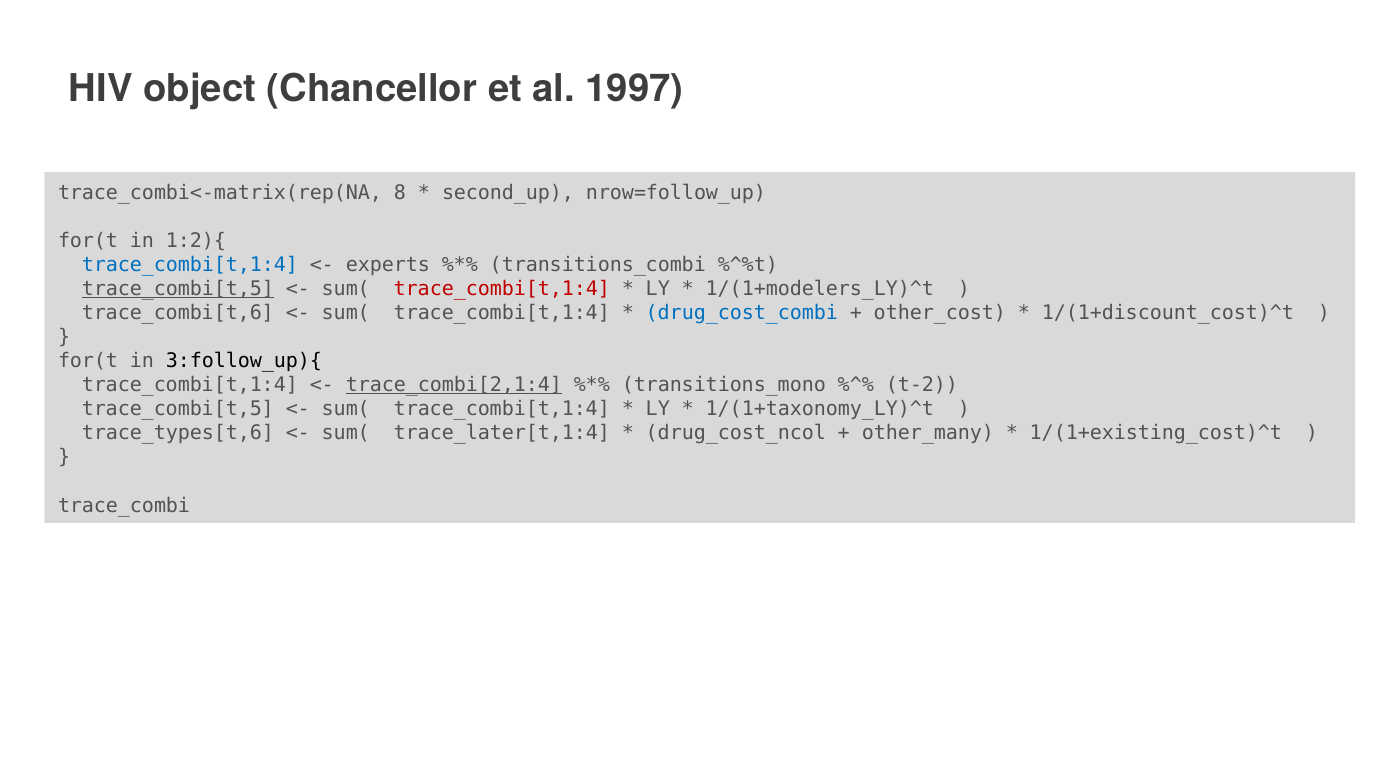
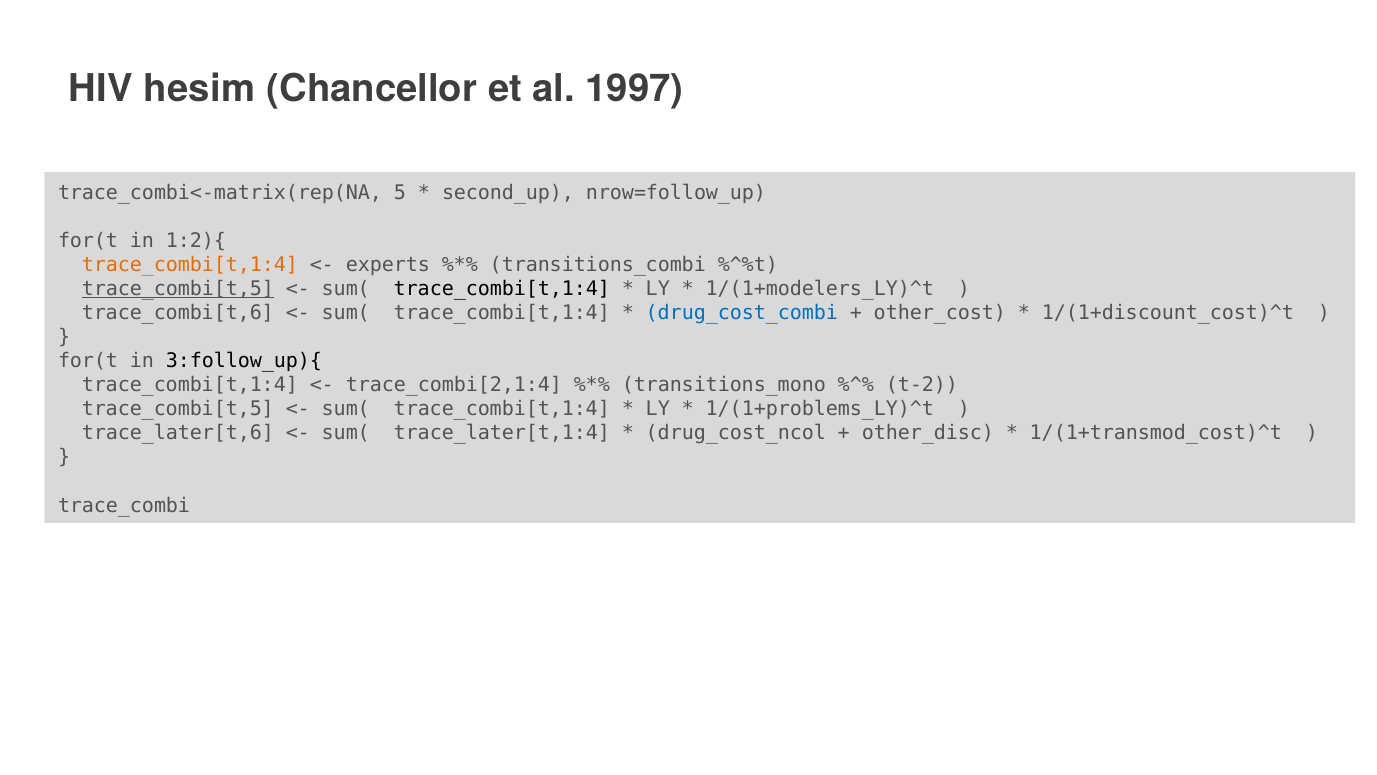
object: object -> hesim (199, 89)
8: 8 -> 5 (400, 192)
trace_combi[t,1:4 colour: blue -> orange (190, 264)
trace_combi[t,1:4 colour: red -> black (502, 289)
trace_combi[2,1:4 underline: present -> none (454, 385)
1/(1+taxonomy_LY)^t: 1/(1+taxonomy_LY)^t -> 1/(1+problems_LY)^t (820, 409)
trace_types[t,6: trace_types[t,6 -> trace_later[t,6 (178, 433)
other_many: other_many -> other_disc (928, 433)
1/(1+existing_cost)^t: 1/(1+existing_cost)^t -> 1/(1+transmod_cost)^t (1156, 433)
